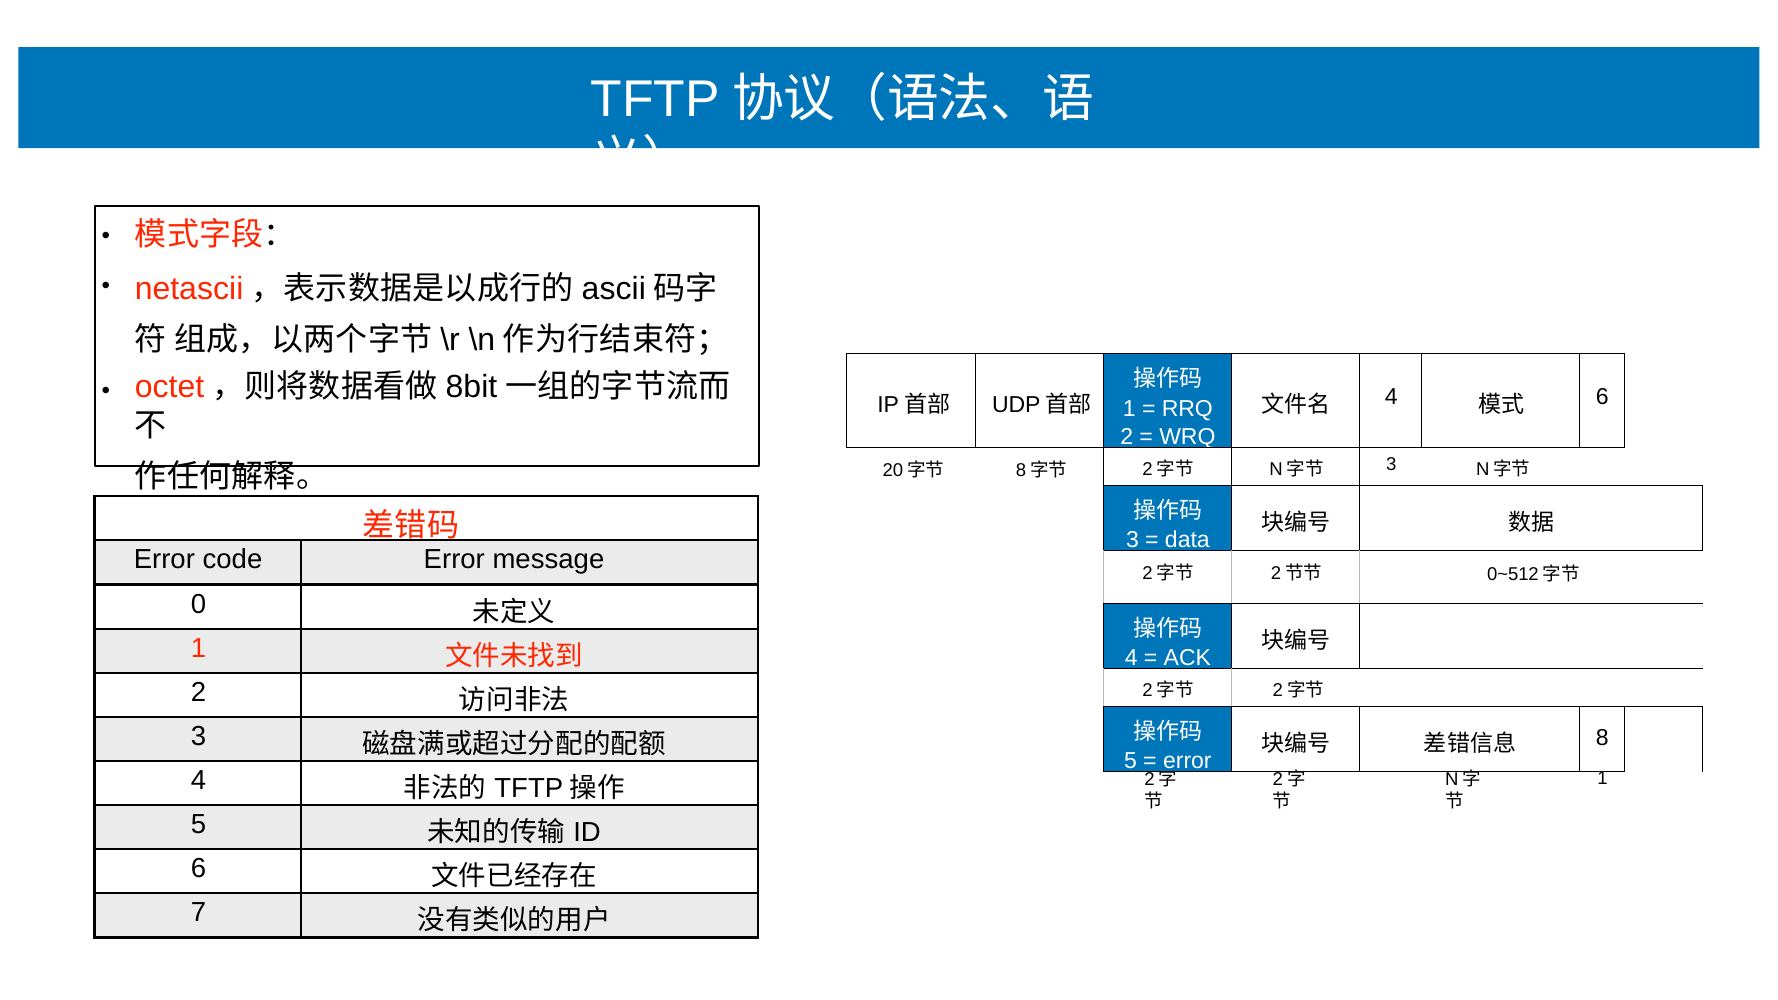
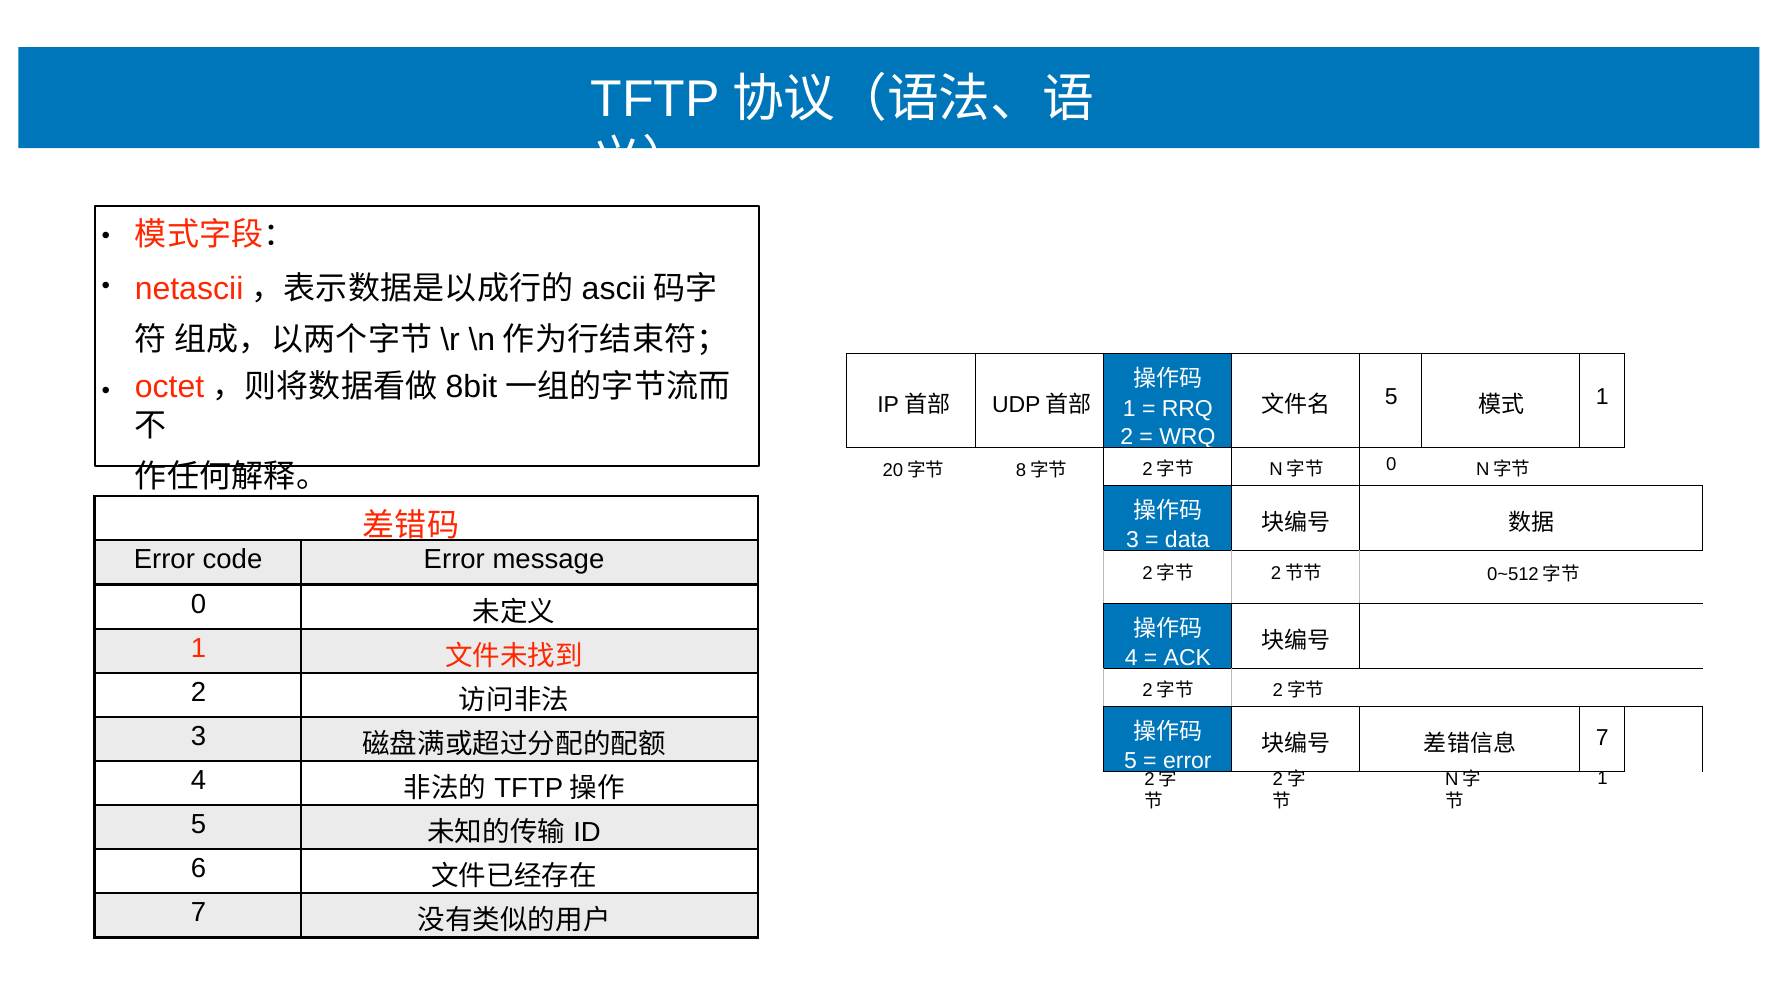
4: 4 -> 5 (1391, 397)
6: 6 -> 1 (1602, 397)
3: 3 -> 0 (1391, 465)
8: 8 -> 7 (1602, 738)
